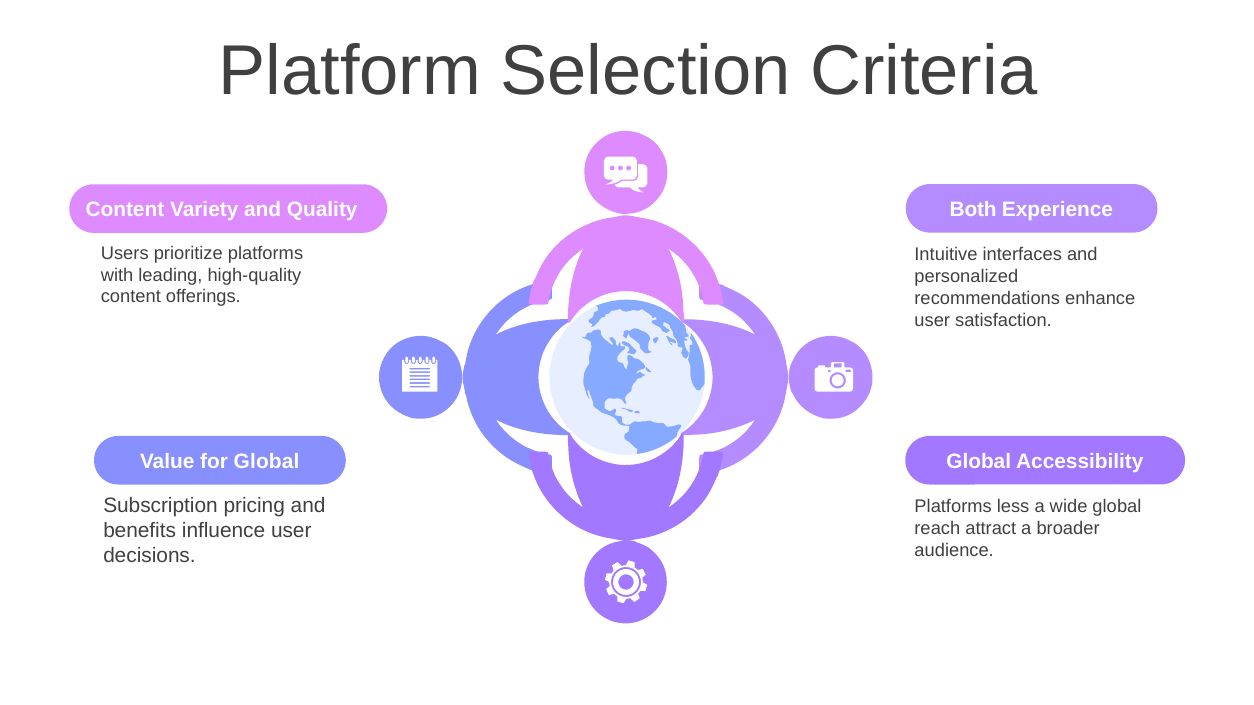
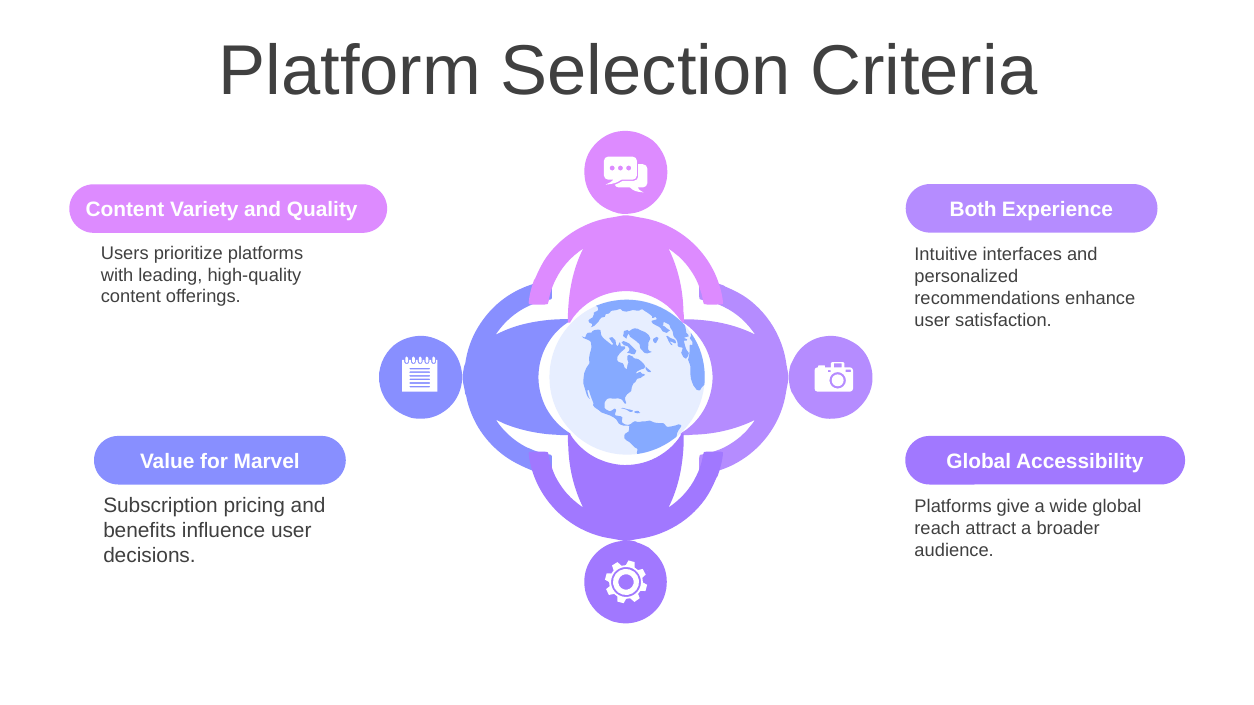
for Global: Global -> Marvel (267, 462)
less: less -> give (1013, 507)
